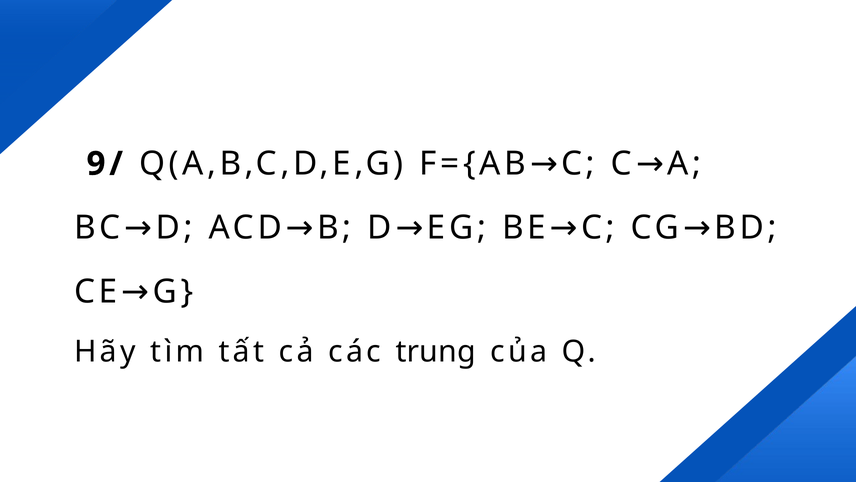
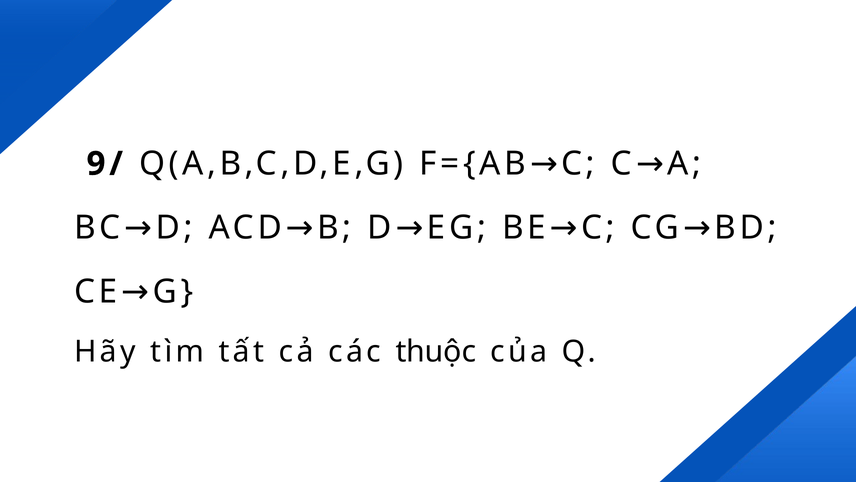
trung: trung -> thuộc (436, 351)
